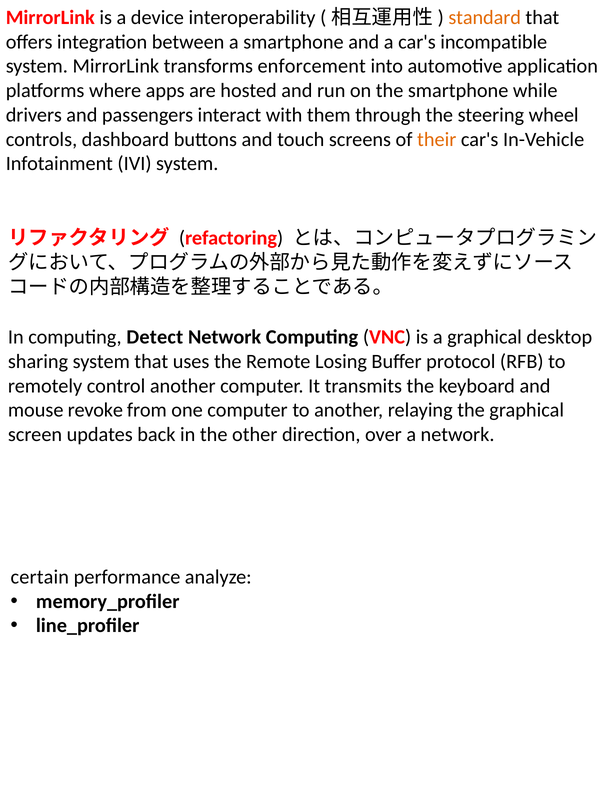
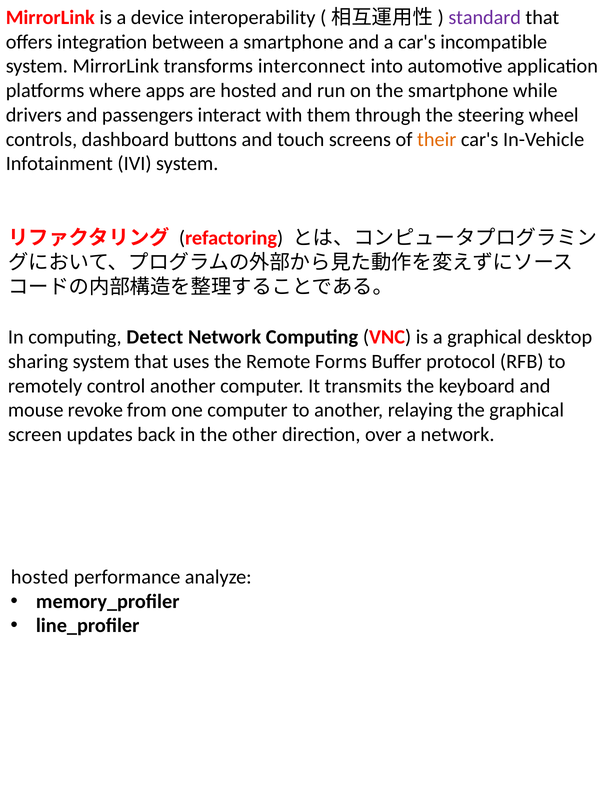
standard colour: orange -> purple (485, 18)
enforcement: enforcement -> interconnect (312, 66)
Losing: Losing -> Forms (341, 361)
certain: certain -> hosted (40, 577)
